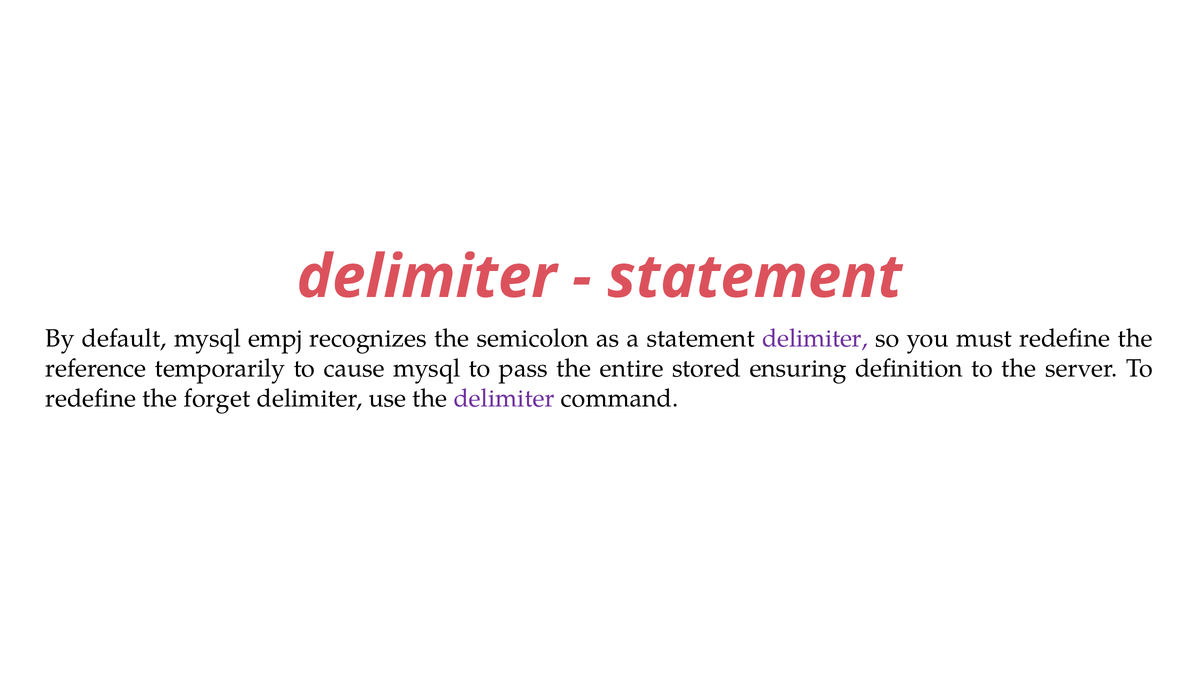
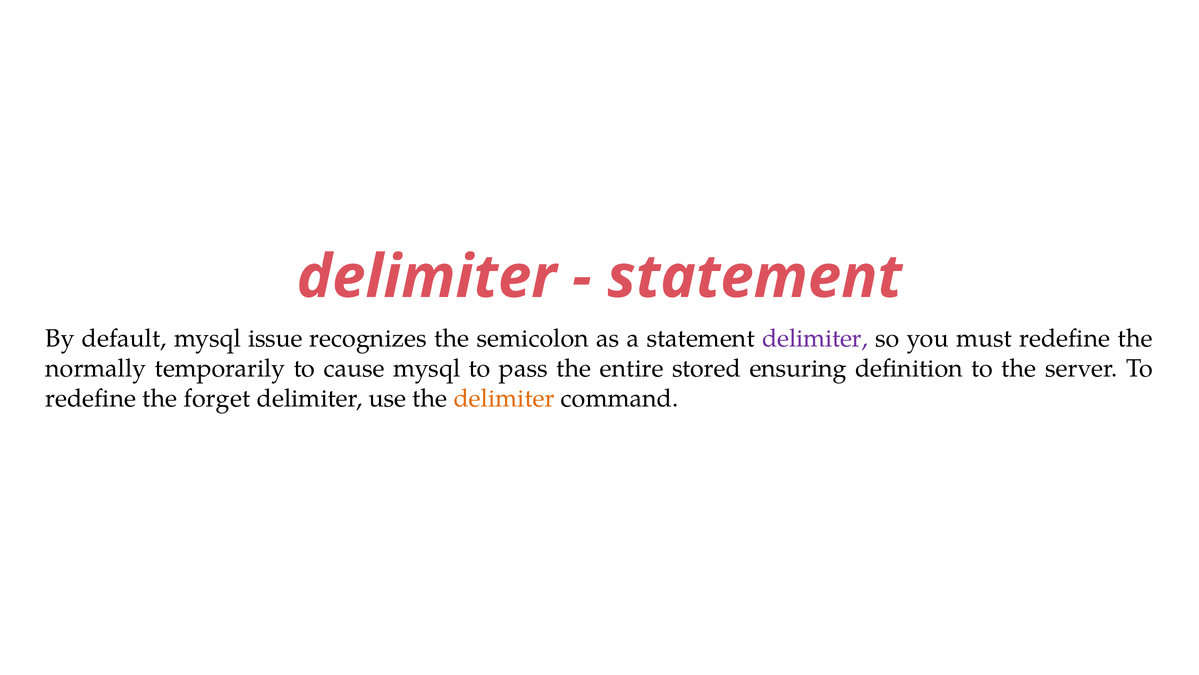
empj: empj -> issue (275, 338)
reference: reference -> normally (96, 368)
delimiter colour: purple -> orange (504, 398)
